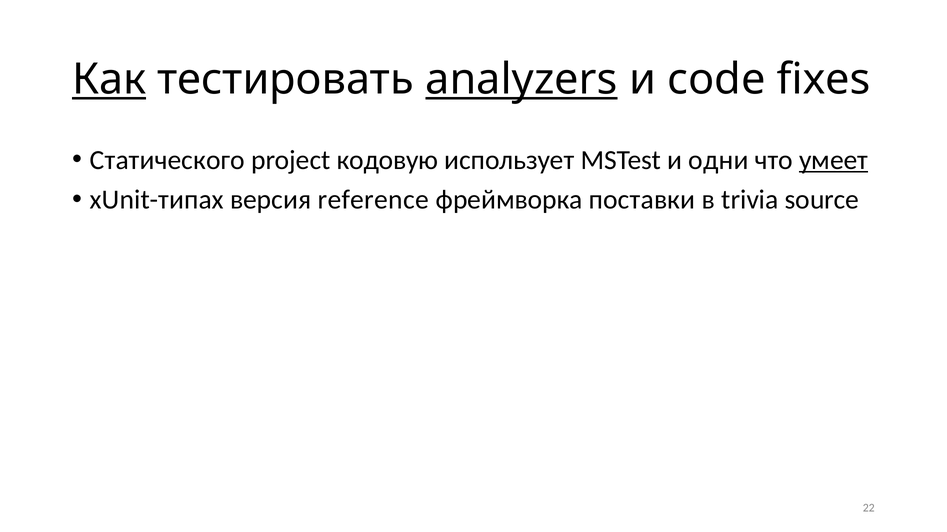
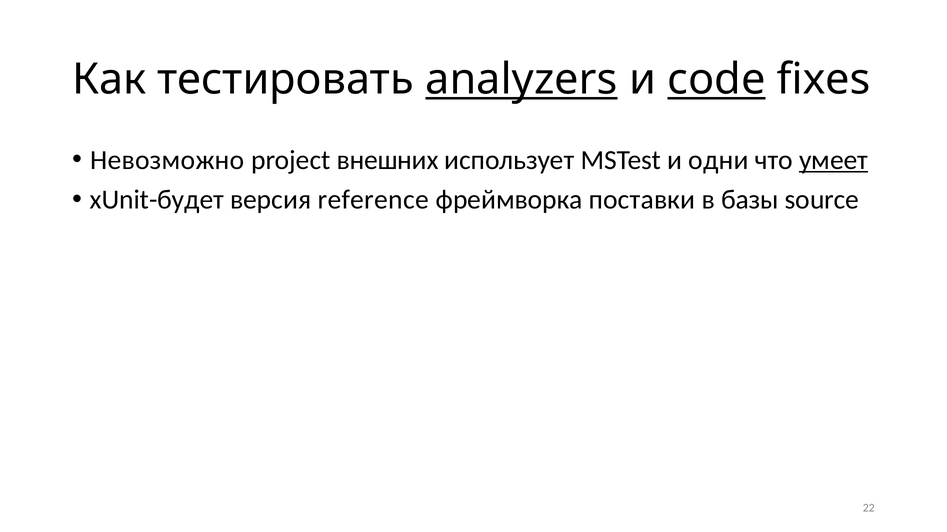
Как underline: present -> none (109, 80)
code underline: none -> present (716, 80)
Статического: Статического -> Невозможно (167, 160)
кодовую: кодовую -> внешних (388, 160)
xUnit-типах: xUnit-типах -> xUnit-будет (157, 200)
trivia: trivia -> базы (750, 200)
